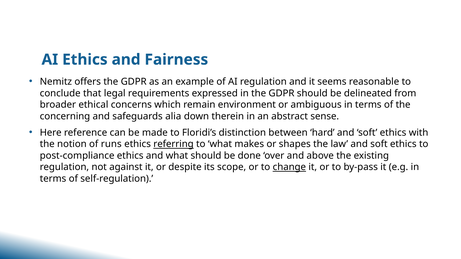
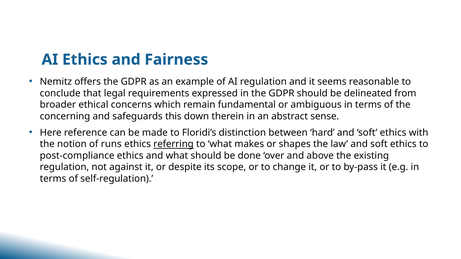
environment: environment -> fundamental (247, 105)
alia: alia -> this (173, 116)
change underline: present -> none (289, 167)
